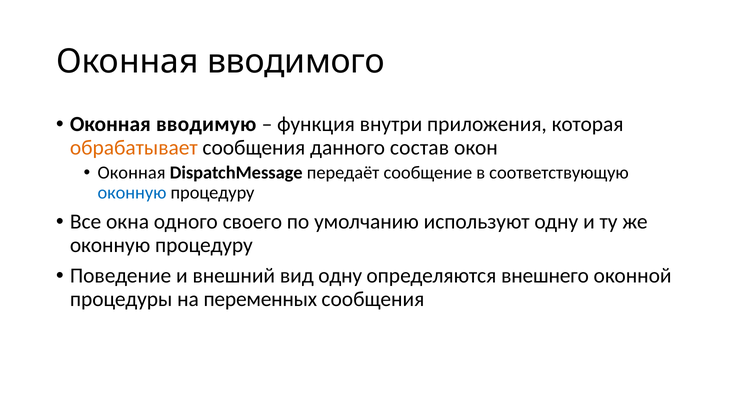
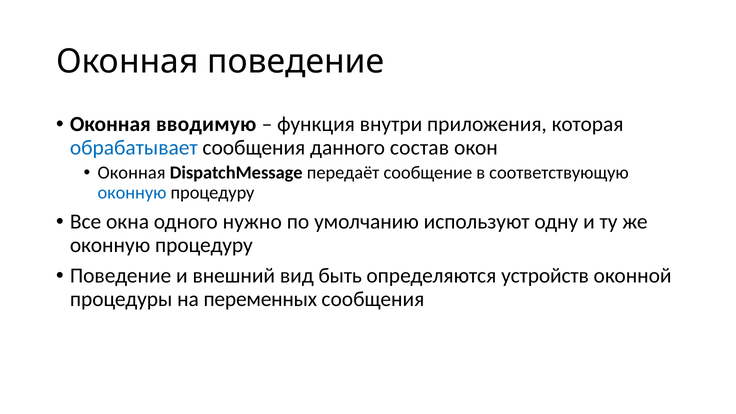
Оконная вводимого: вводимого -> поведение (296, 62)
обрабатывает colour: orange -> blue (134, 148)
своего: своего -> нужно (252, 222)
вид одну: одну -> быть (340, 276)
внешнего: внешнего -> устройств (545, 276)
